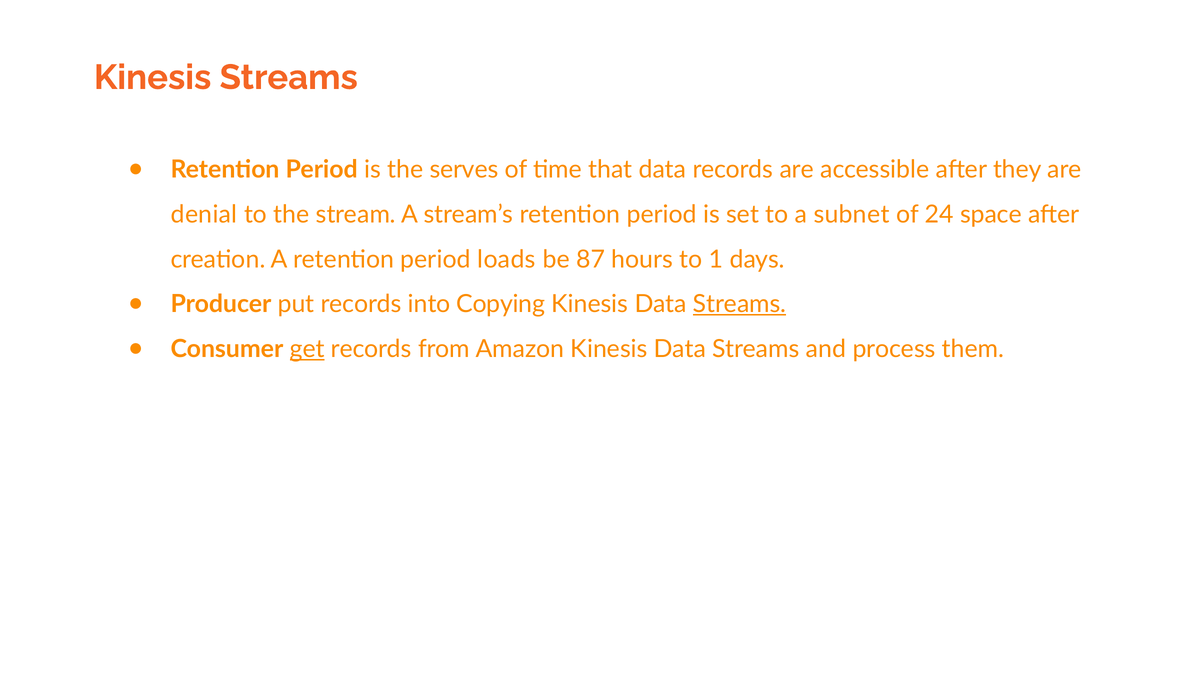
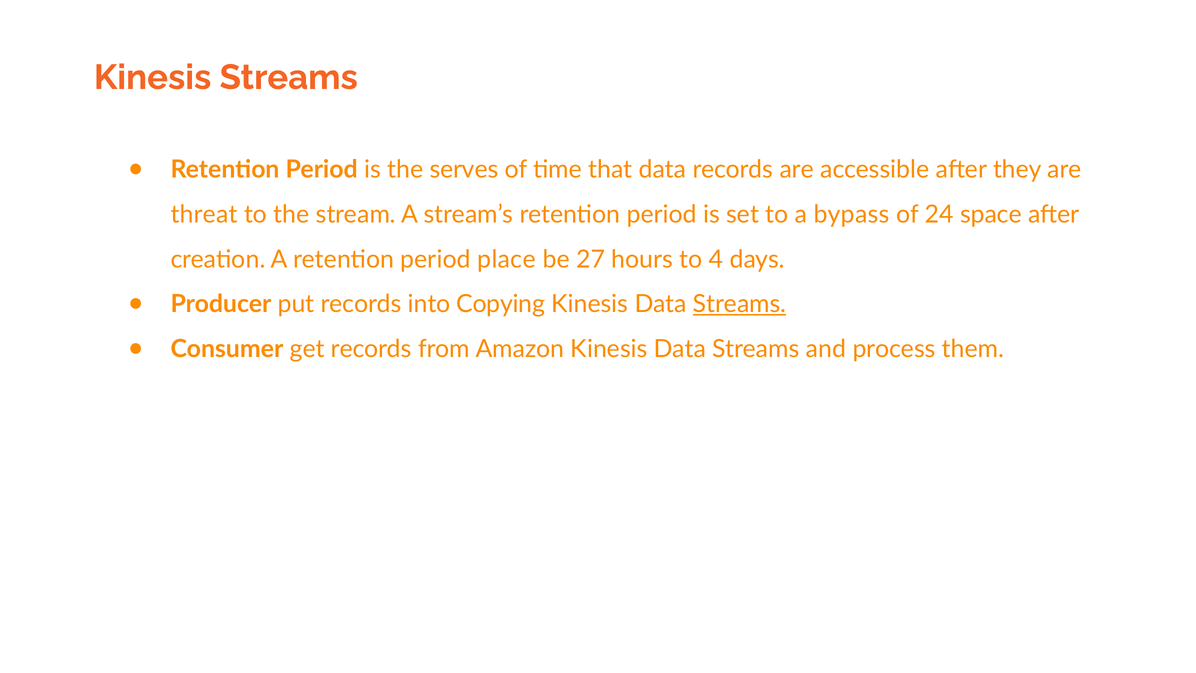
denial: denial -> threat (204, 214)
subnet: subnet -> bypass (852, 214)
loads: loads -> place (507, 259)
87: 87 -> 27 (591, 259)
1: 1 -> 4 (716, 259)
get underline: present -> none (307, 349)
